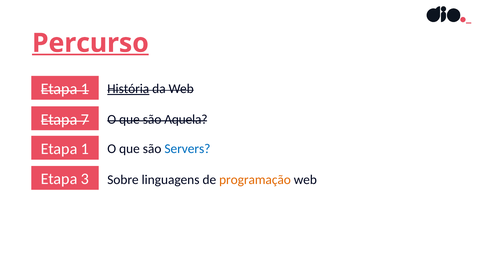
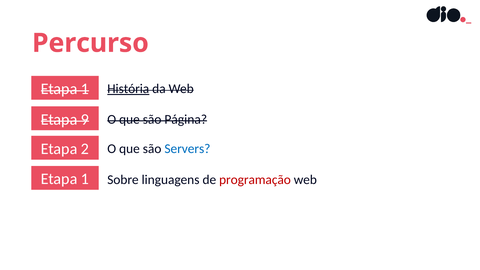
Percurso underline: present -> none (90, 43)
7: 7 -> 9 (85, 119)
Aquela: Aquela -> Página (186, 119)
1: 1 -> 2 (85, 149)
3: 3 -> 1 (85, 179)
programação colour: orange -> red (255, 180)
